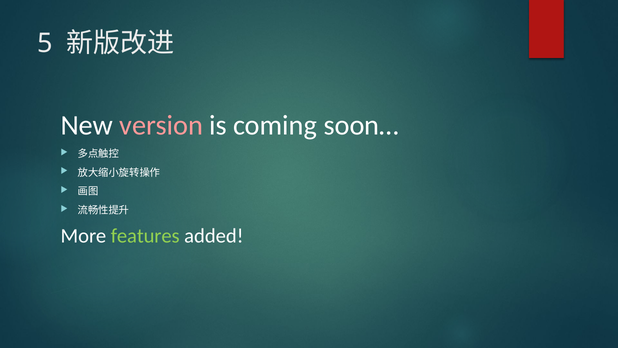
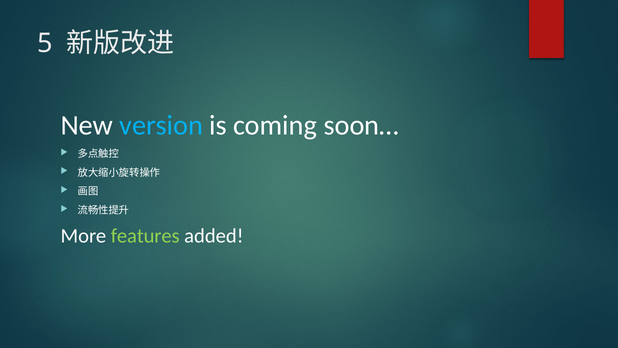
version colour: pink -> light blue (161, 125)
